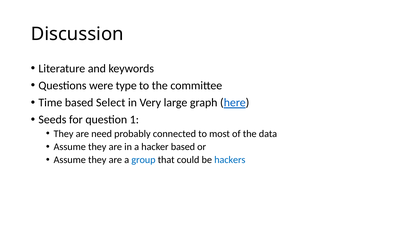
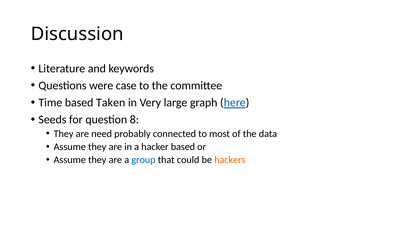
type: type -> case (126, 85)
Select: Select -> Taken (111, 103)
1: 1 -> 8 (134, 120)
hackers colour: blue -> orange (230, 160)
